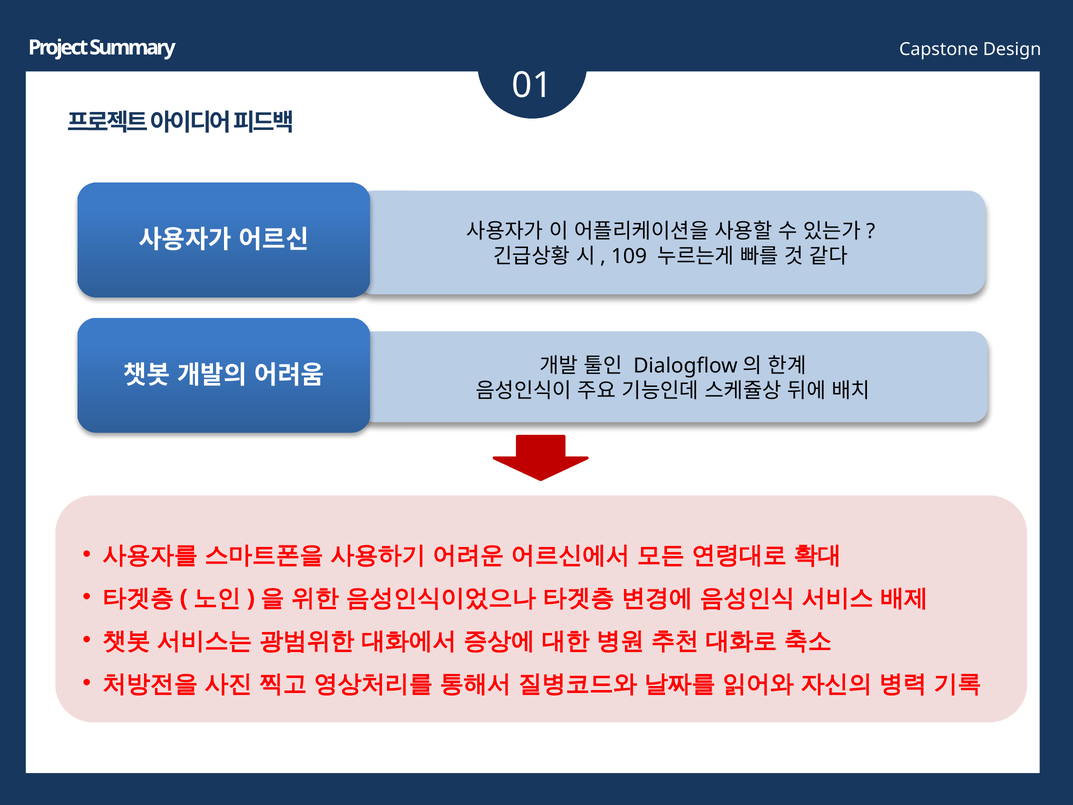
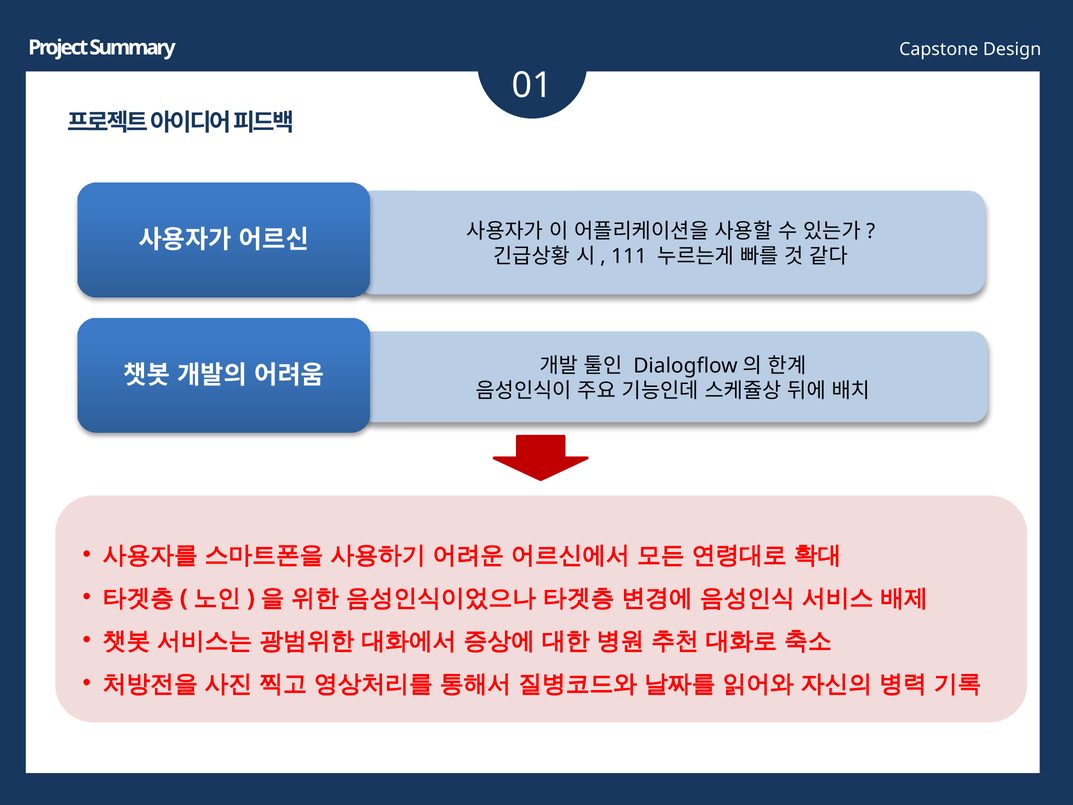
109: 109 -> 111 (629, 256)
